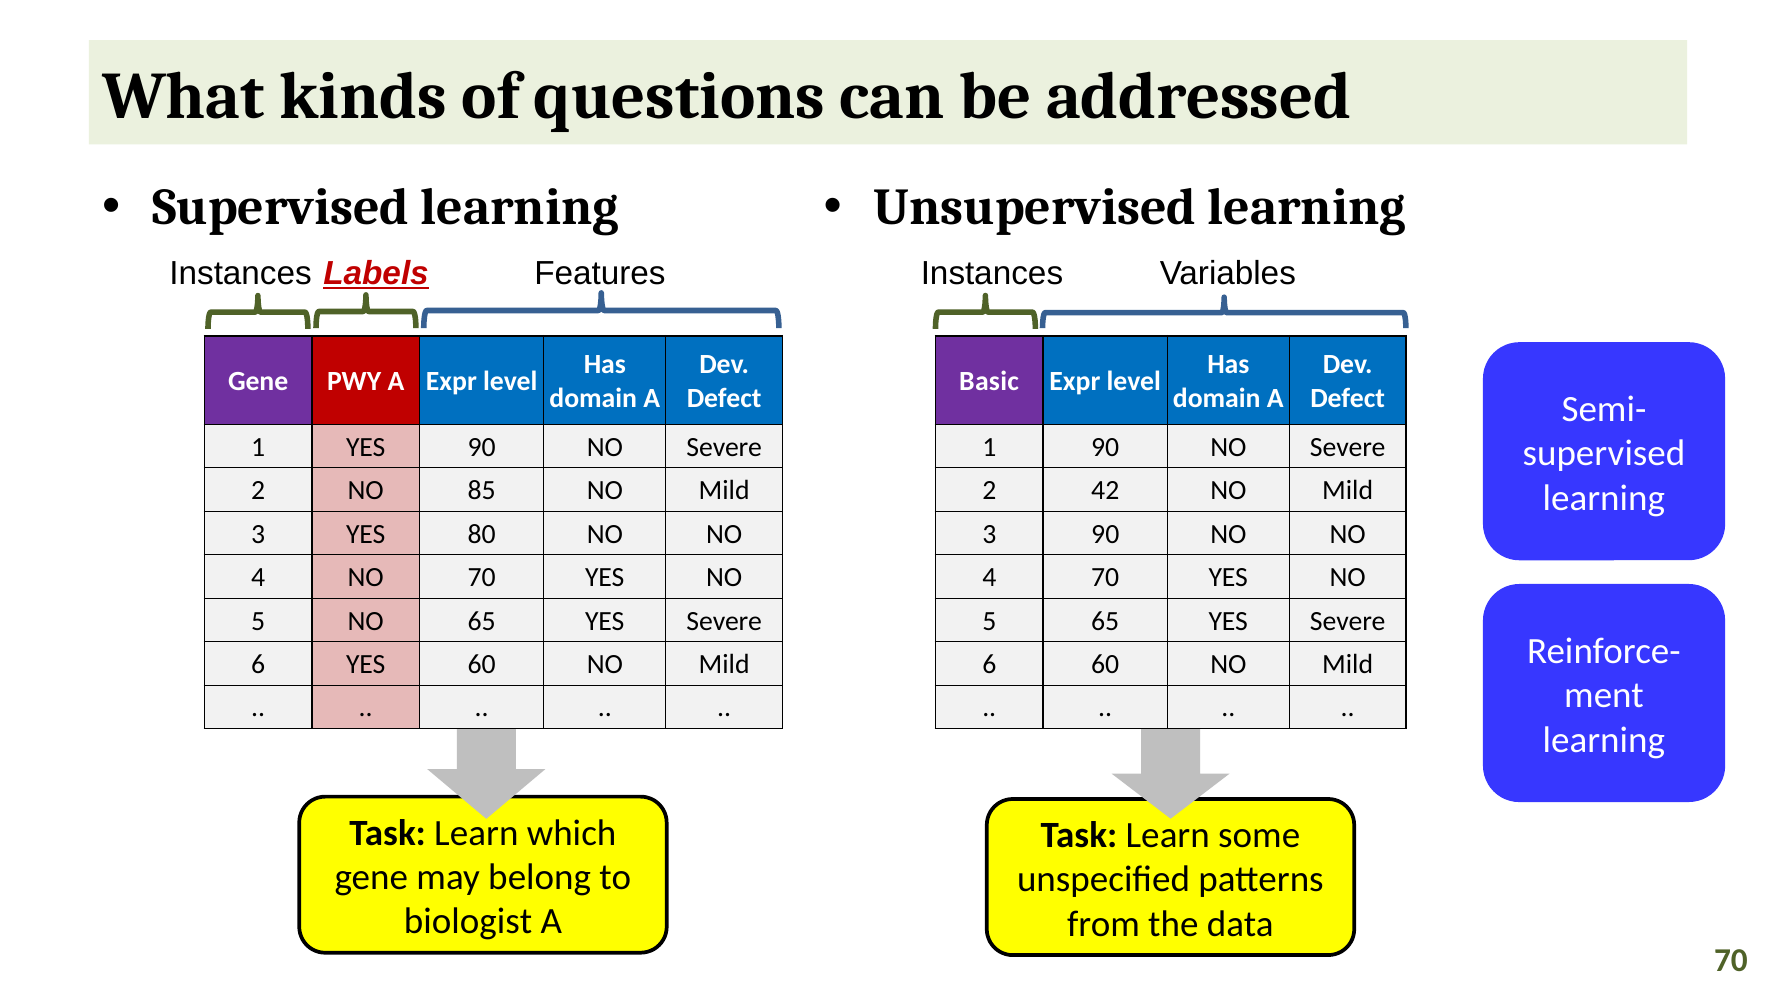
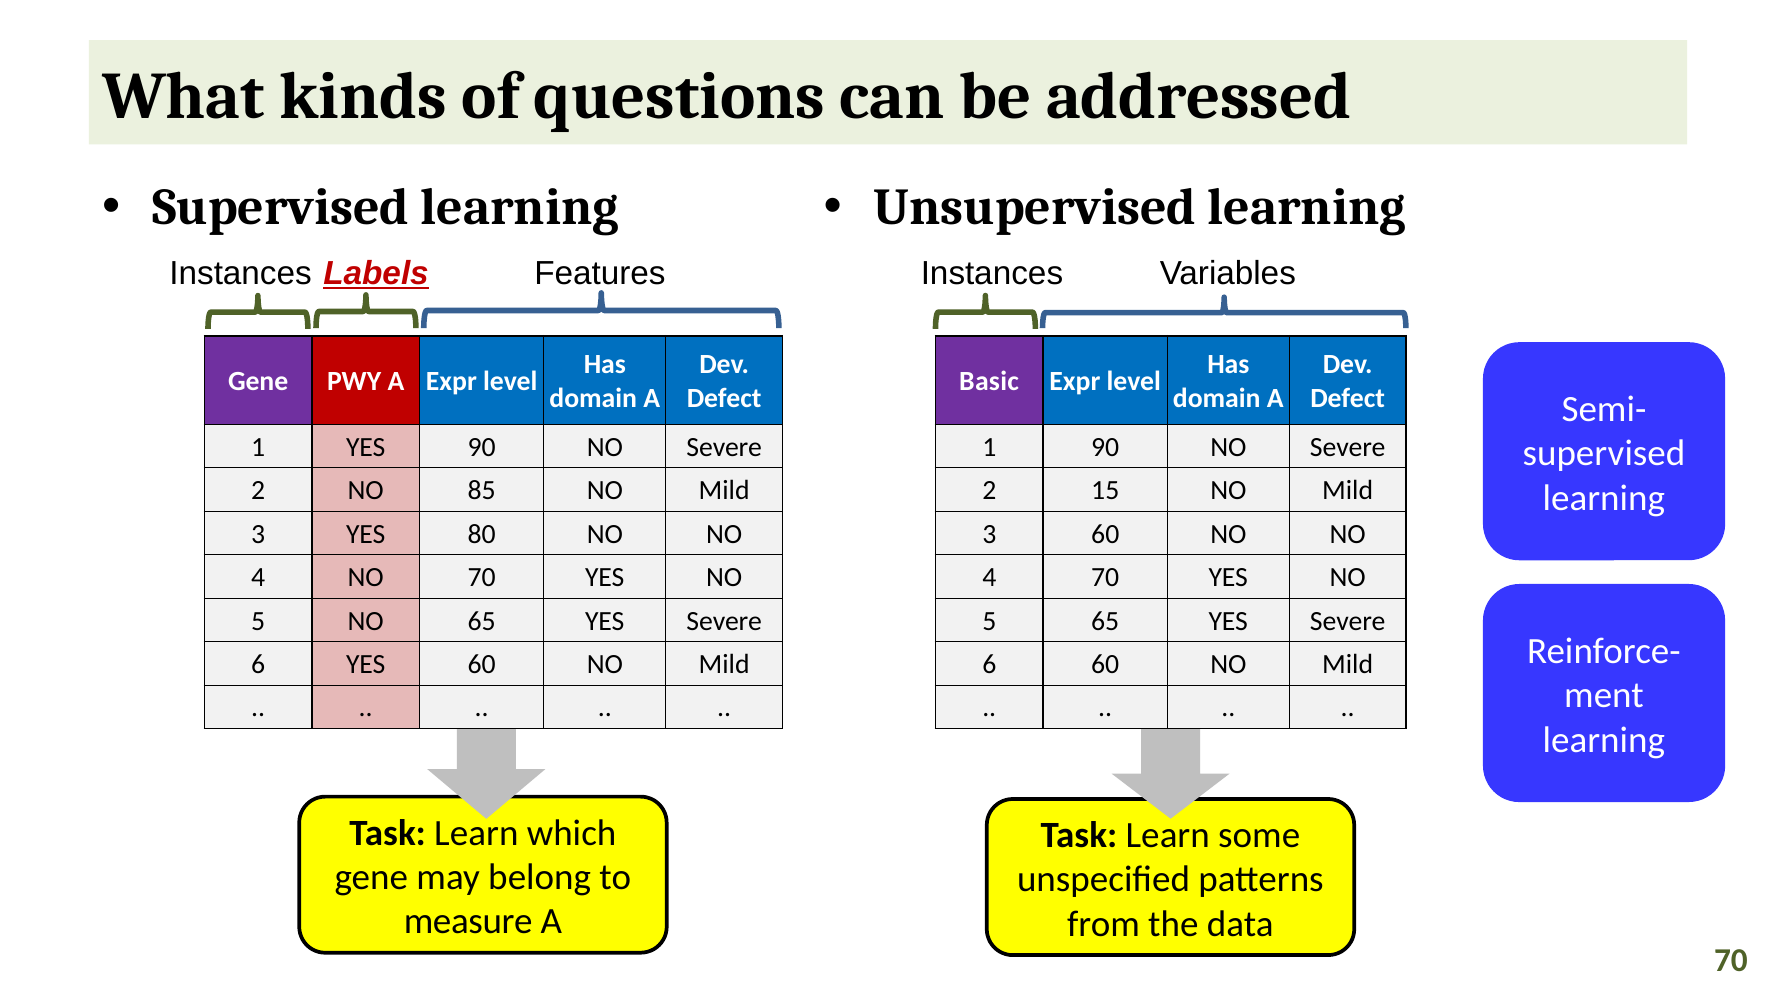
42: 42 -> 15 (1105, 490)
3 90: 90 -> 60 (1105, 534)
biologist: biologist -> measure (468, 922)
